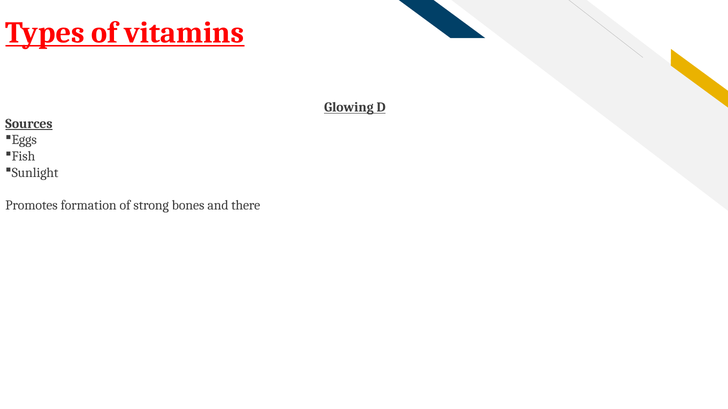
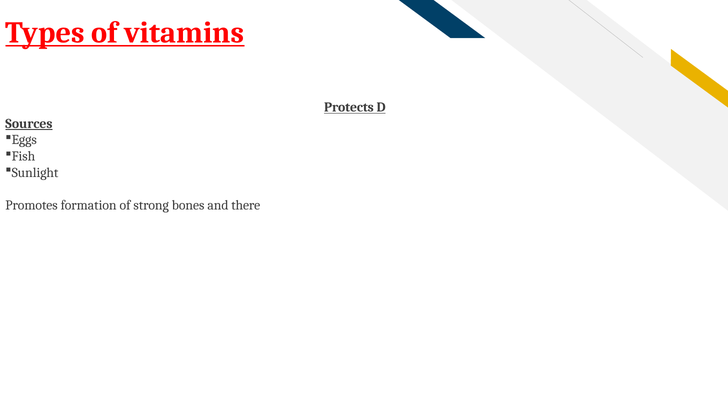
Glowing: Glowing -> Protects (349, 107)
